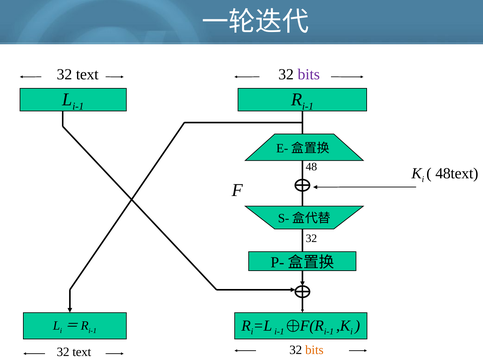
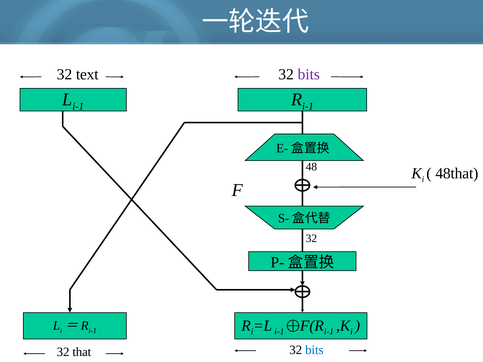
48text: 48text -> 48that (457, 173)
bits colour: orange -> blue (314, 350)
text: text -> that (82, 352)
